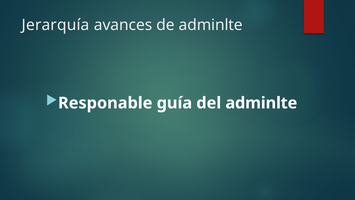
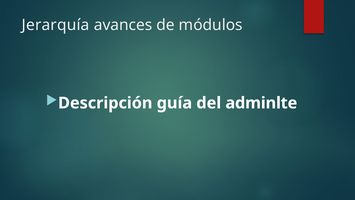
de adminlte: adminlte -> módulos (211, 25)
Responable: Responable -> Descripción (105, 103)
